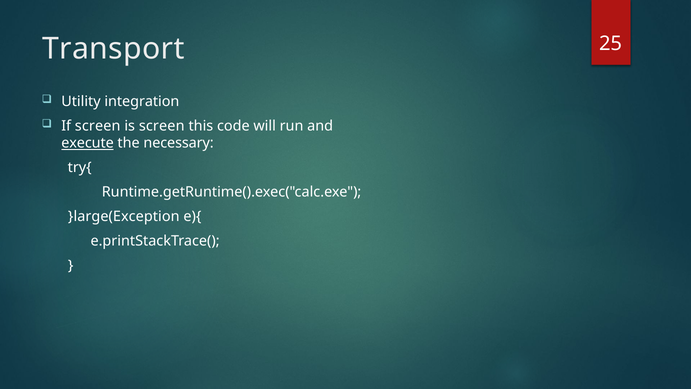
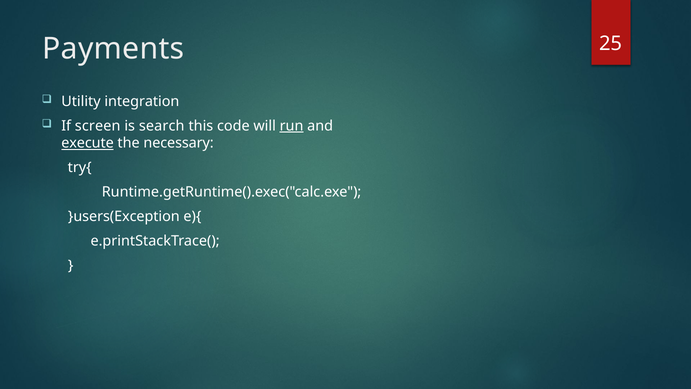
Transport: Transport -> Payments (113, 49)
is screen: screen -> search (162, 126)
run underline: none -> present (292, 126)
}large(Exception: }large(Exception -> }users(Exception (124, 217)
